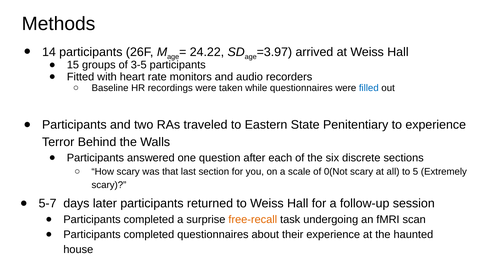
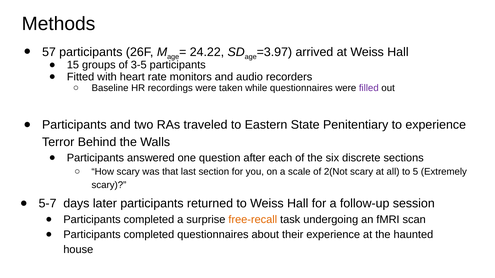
14: 14 -> 57 (49, 52)
filled colour: blue -> purple (369, 88)
0(Not: 0(Not -> 2(Not (336, 172)
